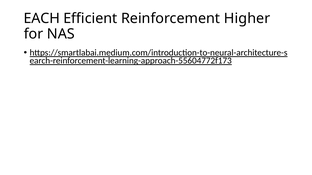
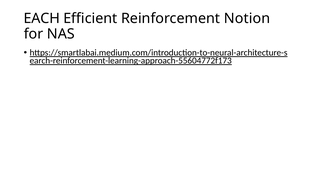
Higher: Higher -> Notion (247, 18)
